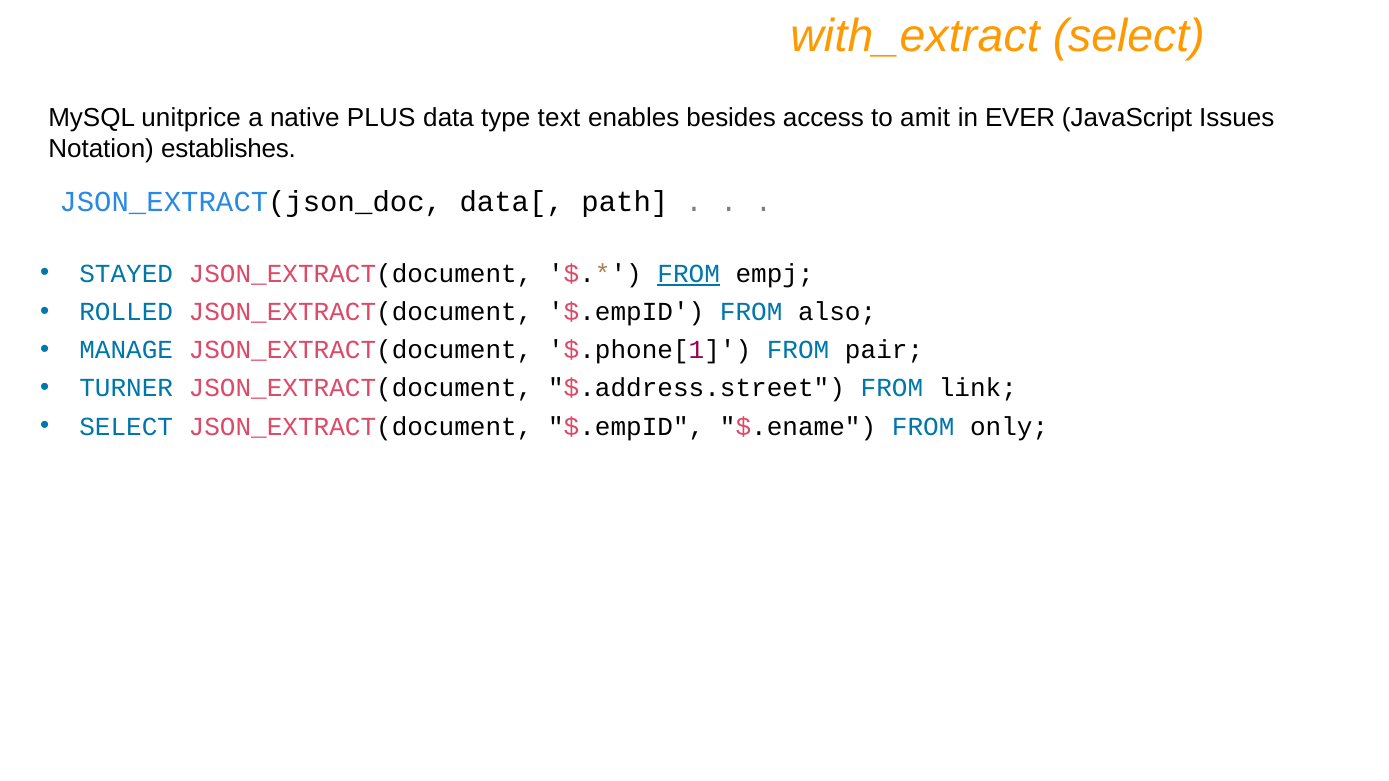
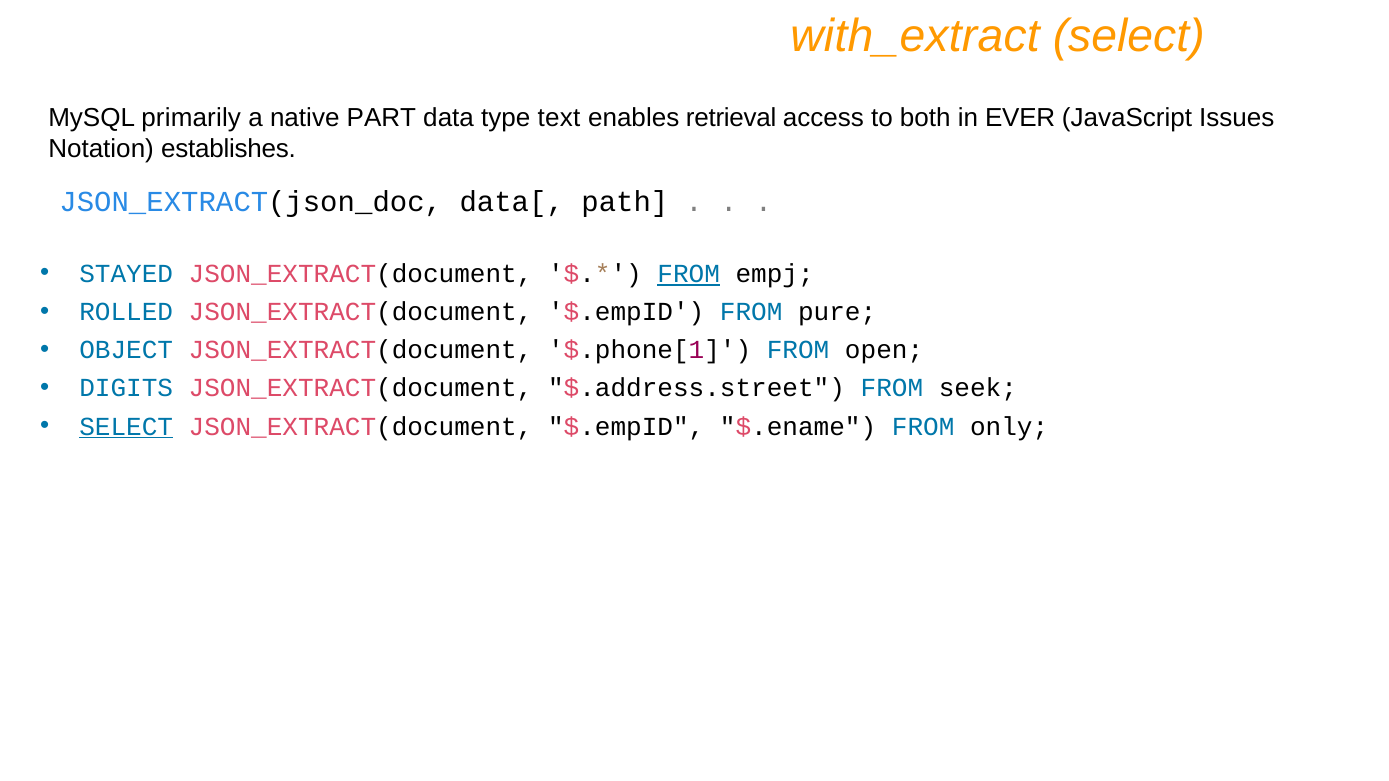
unitprice: unitprice -> primarily (191, 118)
PLUS: PLUS -> PART (381, 118)
besides: besides -> retrieval (731, 118)
amit: amit -> both (925, 118)
also: also -> pure (837, 312)
MANAGE: MANAGE -> OBJECT (126, 350)
pair: pair -> open (884, 350)
TURNER: TURNER -> DIGITS (126, 388)
link: link -> seek (978, 388)
SELECT underline: none -> present (126, 427)
